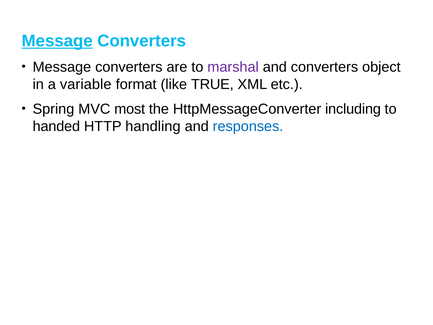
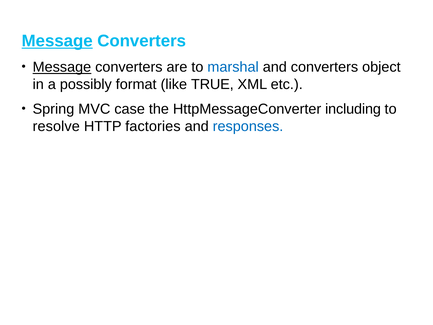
Message underline: none -> present (62, 67)
marshal colour: purple -> blue (233, 67)
variable: variable -> possibly (86, 84)
most: most -> case (130, 109)
handed: handed -> resolve (56, 126)
handling: handling -> factories (153, 126)
